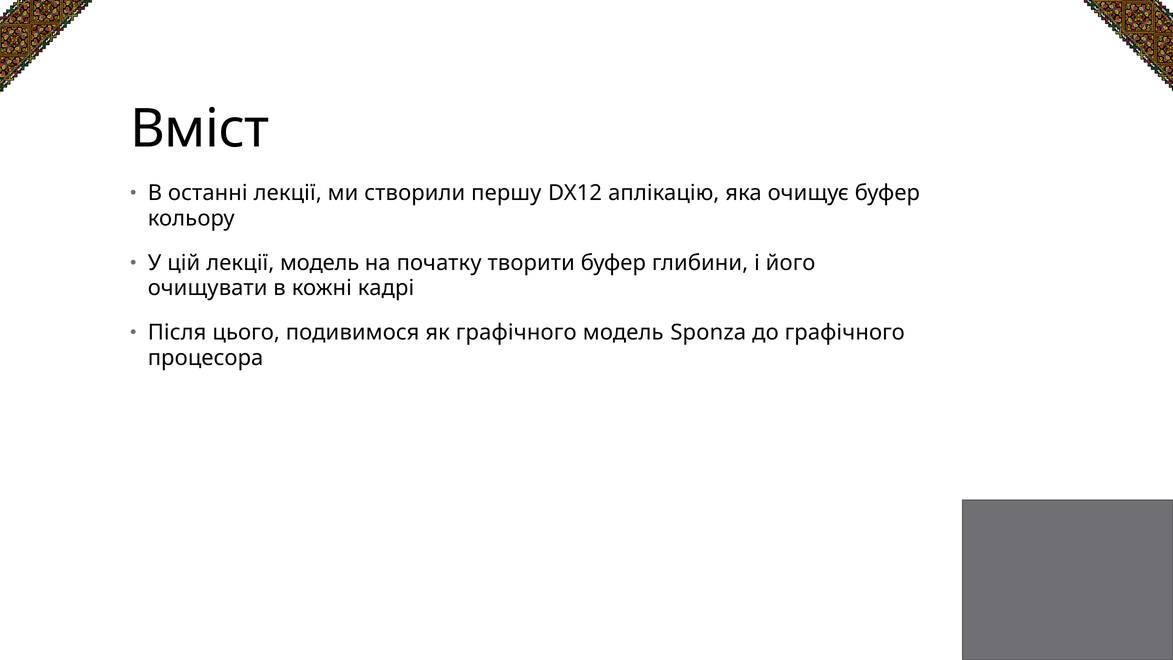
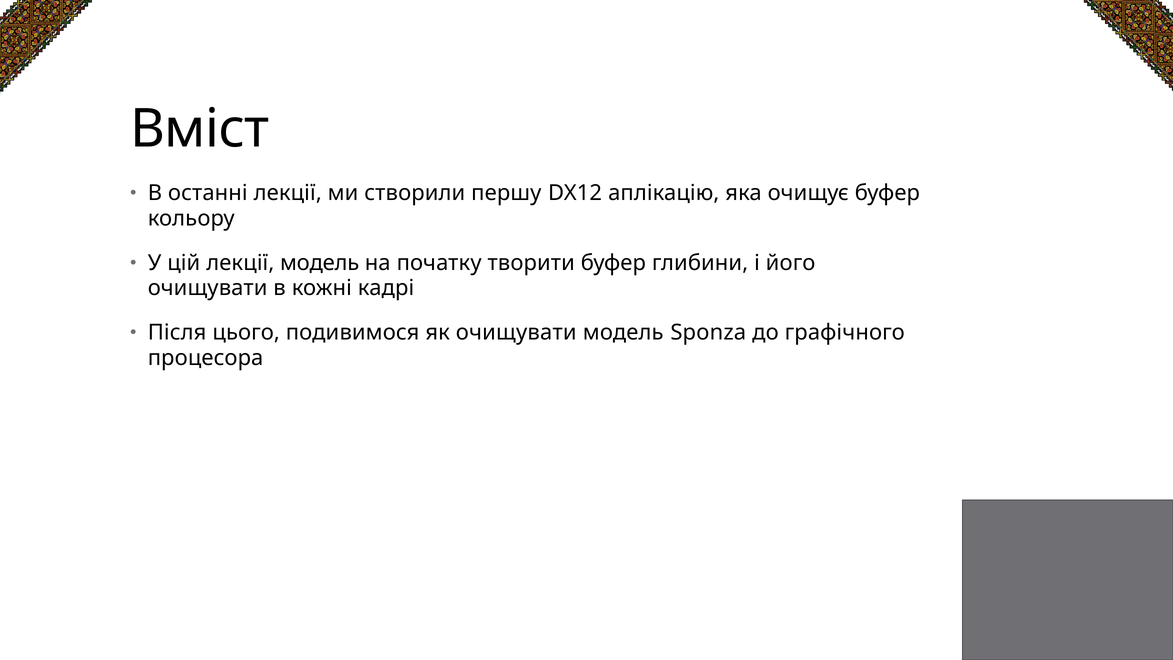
як графічного: графічного -> очищувати (516, 333)
